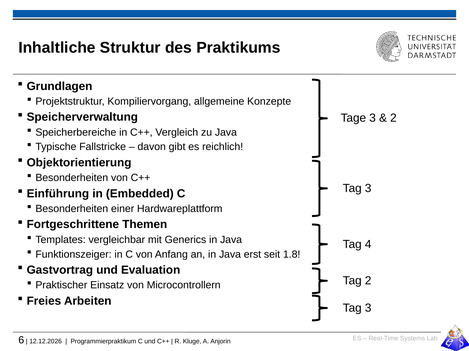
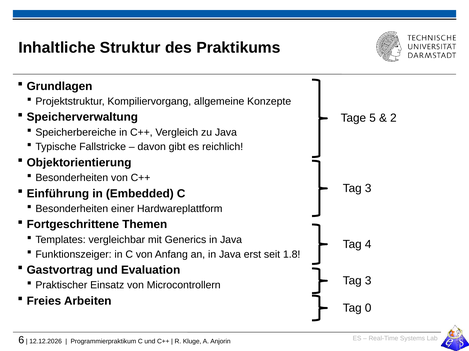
Tage 3: 3 -> 5 (373, 118)
2: 2 -> 3 (368, 281)
3: 3 -> 0 (368, 309)
